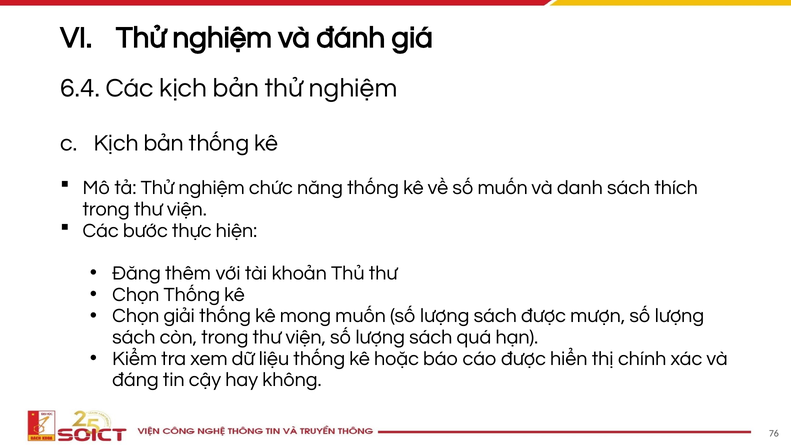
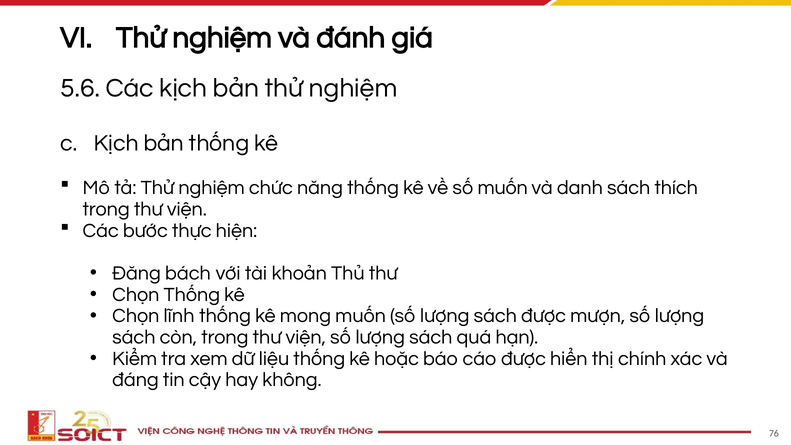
6.4: 6.4 -> 5.6 (80, 88)
thêm: thêm -> bách (188, 273)
giải: giải -> lĩnh (179, 316)
